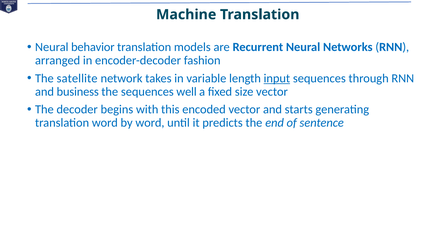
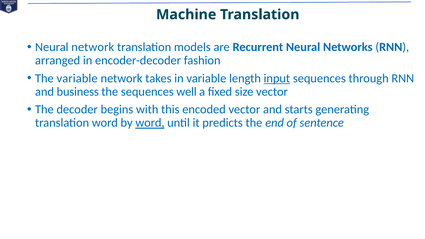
Neural behavior: behavior -> network (93, 47)
The satellite: satellite -> variable (77, 78)
word underline: none -> present (150, 123)
